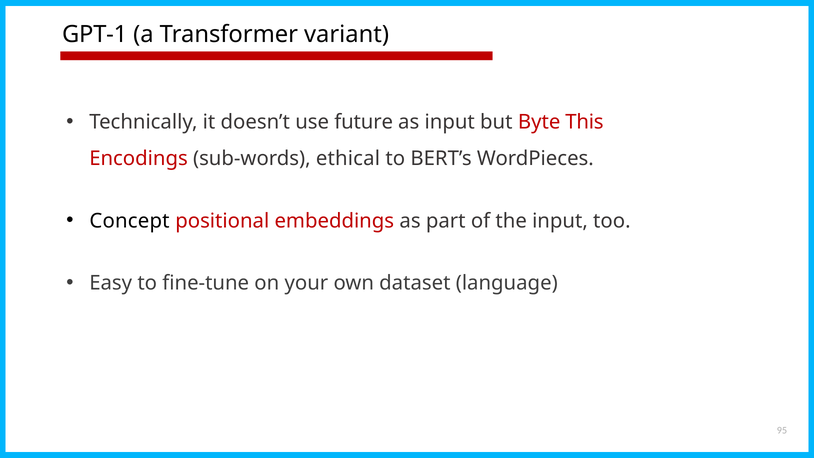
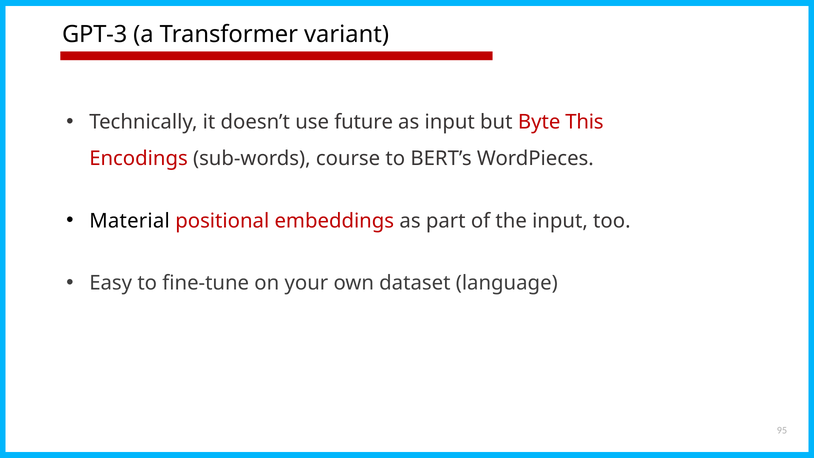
GPT-1: GPT-1 -> GPT-3 (95, 34)
ethical: ethical -> course (348, 159)
Concept: Concept -> Material (130, 221)
